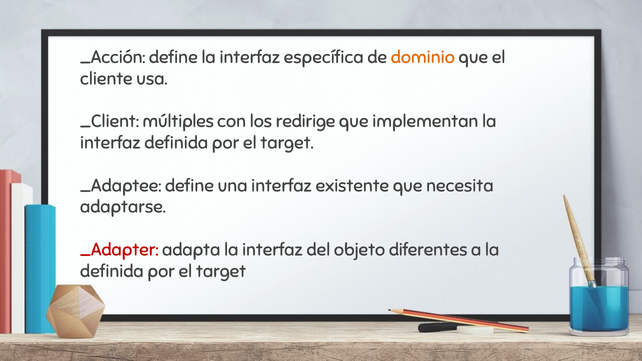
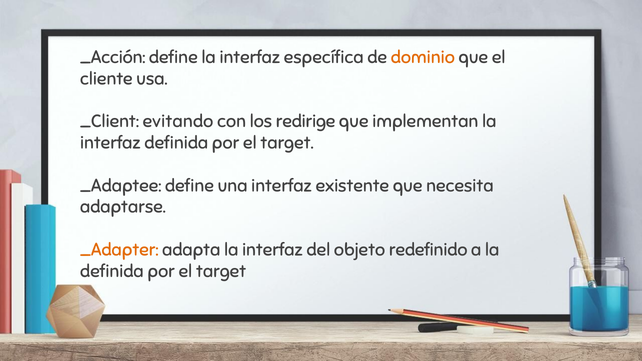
múltiples: múltiples -> evitando (178, 122)
_Adapter colour: red -> orange (119, 250)
diferentes: diferentes -> redefinido (428, 250)
